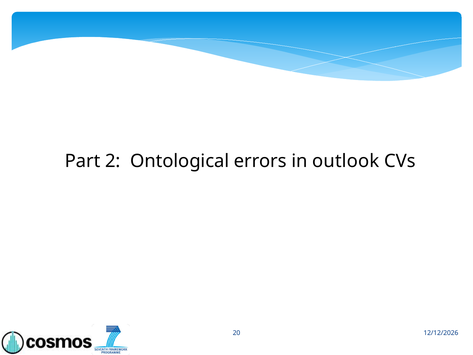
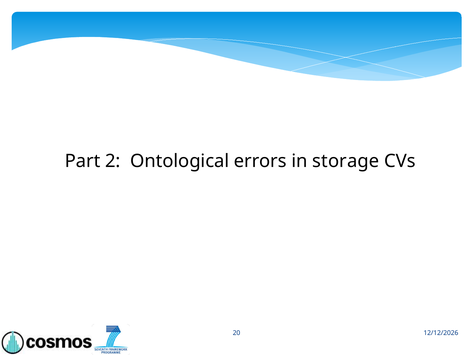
outlook: outlook -> storage (346, 161)
